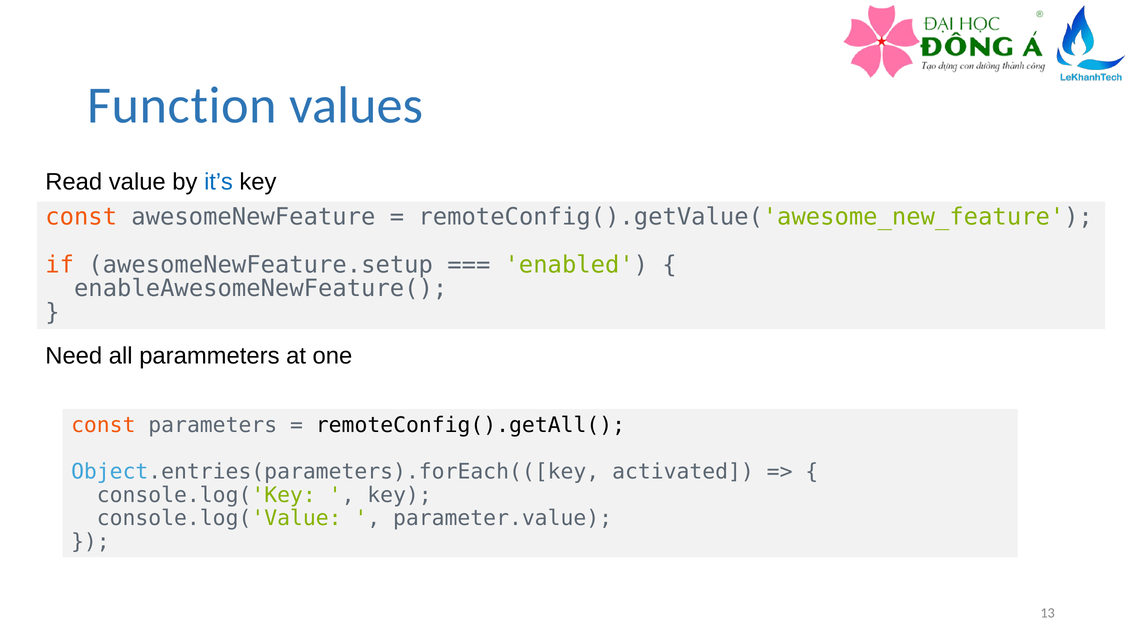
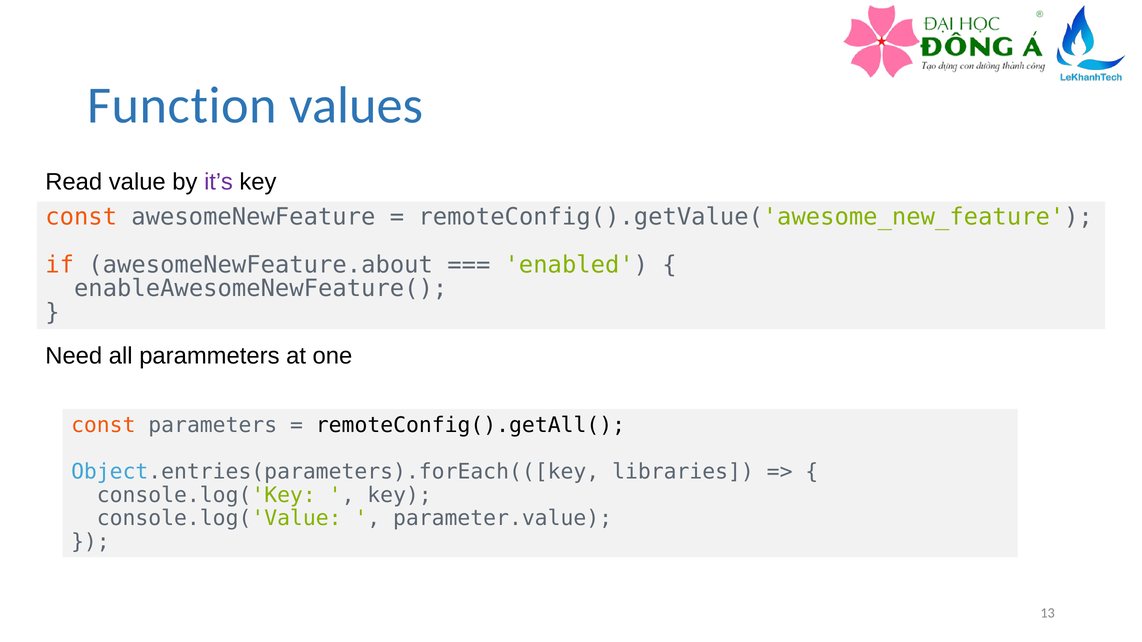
it’s colour: blue -> purple (218, 182)
awesomeNewFeature.setup: awesomeNewFeature.setup -> awesomeNewFeature.about (261, 265)
activated: activated -> libraries (683, 472)
